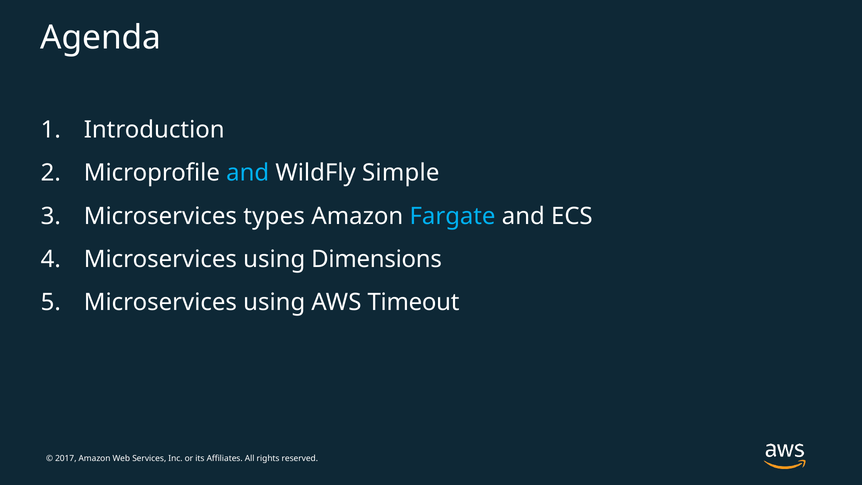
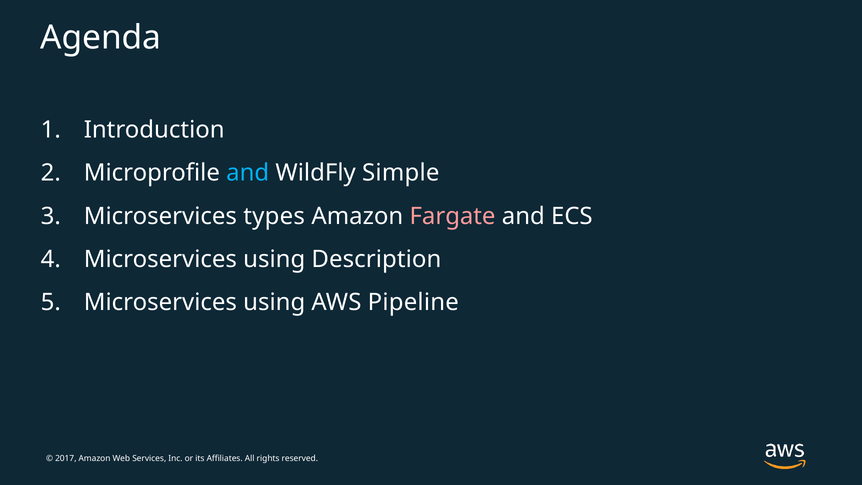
Fargate colour: light blue -> pink (453, 216)
Dimensions: Dimensions -> Description (376, 259)
Timeout: Timeout -> Pipeline (413, 302)
